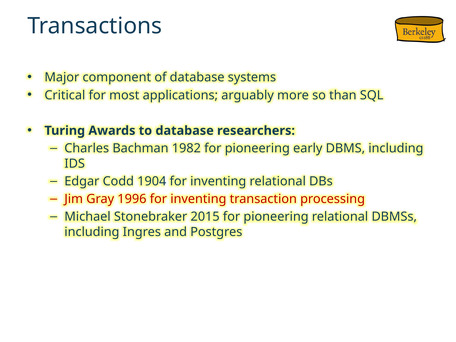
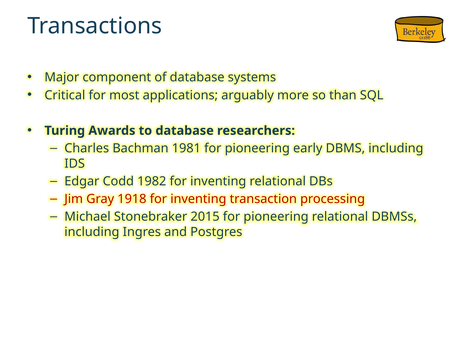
1982: 1982 -> 1981 (186, 148)
1904: 1904 -> 1982 (152, 181)
1996: 1996 -> 1918 (132, 199)
